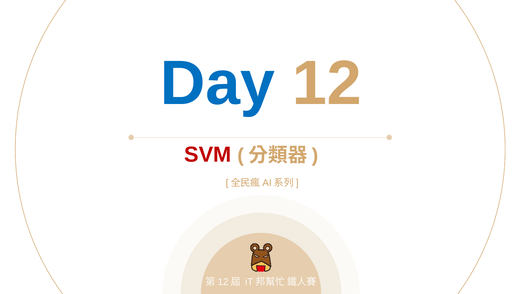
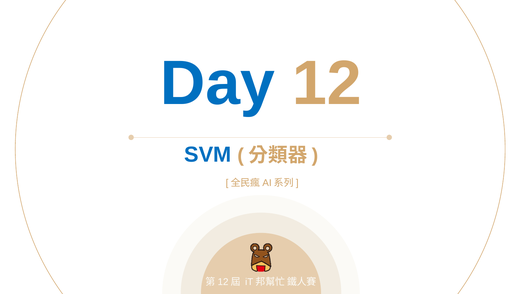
SVM colour: red -> blue (208, 155)
